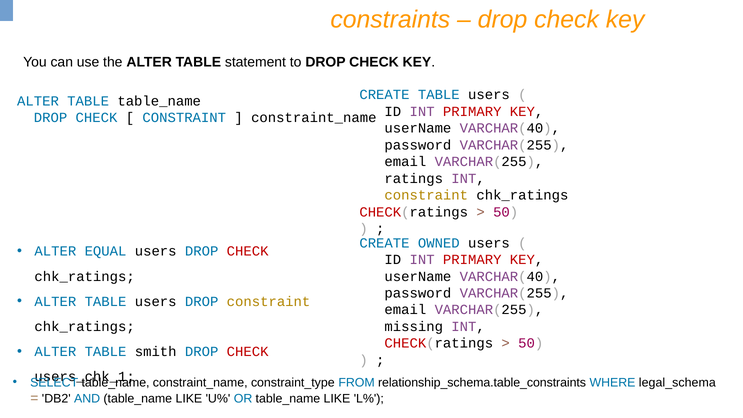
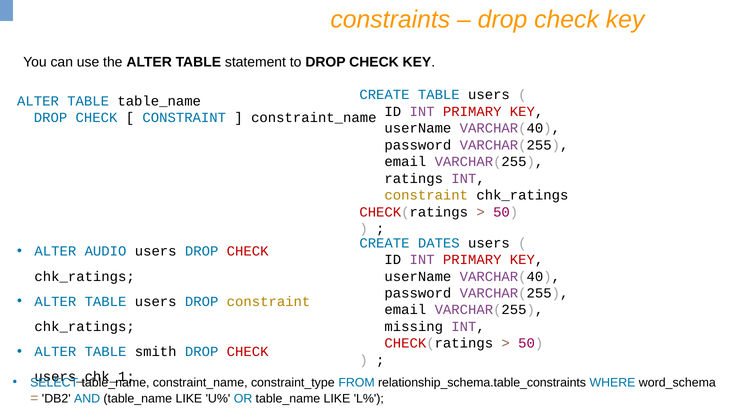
OWNED: OWNED -> DATES (439, 243)
EQUAL: EQUAL -> AUDIO (106, 251)
legal_schema: legal_schema -> word_schema (677, 382)
